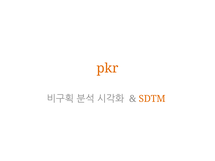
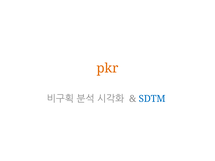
SDTM colour: orange -> blue (152, 99)
